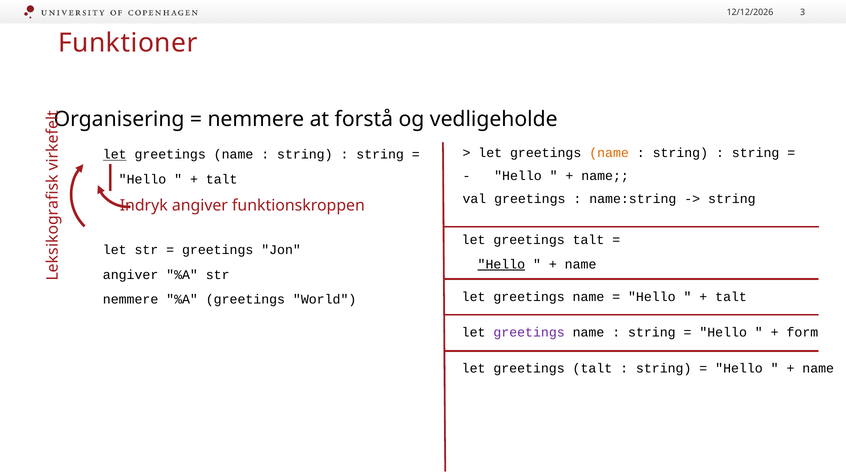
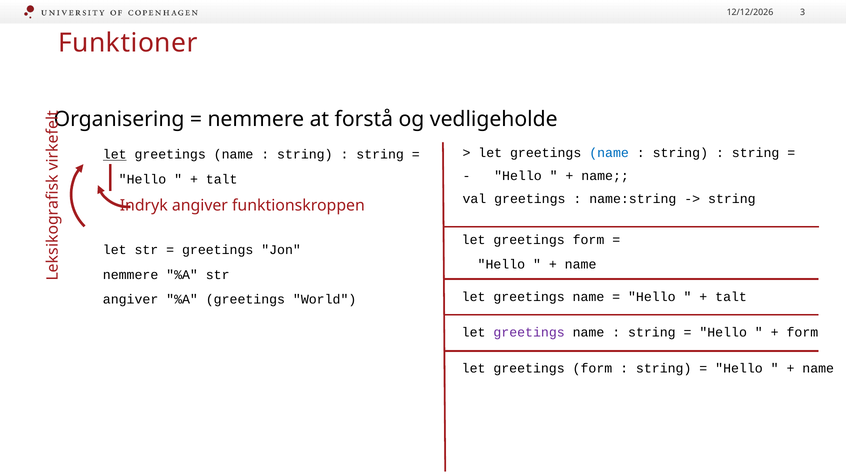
name colour: orange -> blue (609, 153)
talt: talt -> form (588, 240)
Hello underline: present -> none (501, 264)
angiver: angiver -> nemmere (131, 275)
nemmere: nemmere -> angiver (131, 299)
talt: talt -> form (592, 368)
